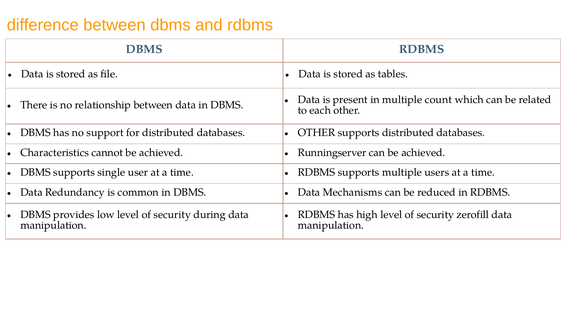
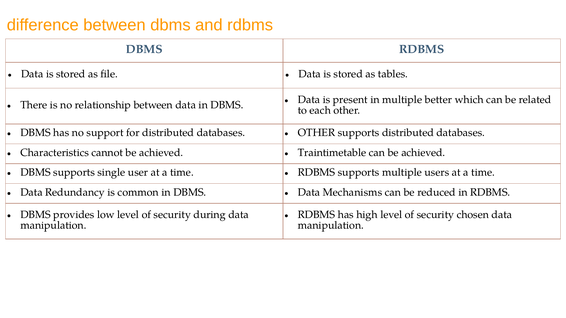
count: count -> better (438, 100)
Runningserver: Runningserver -> Traintimetable (332, 153)
zerofill: zerofill -> chosen (473, 215)
